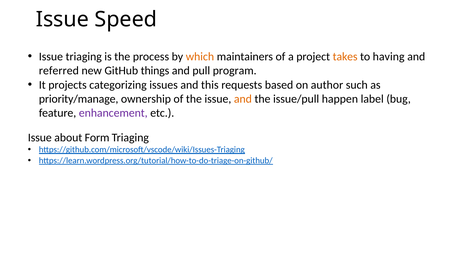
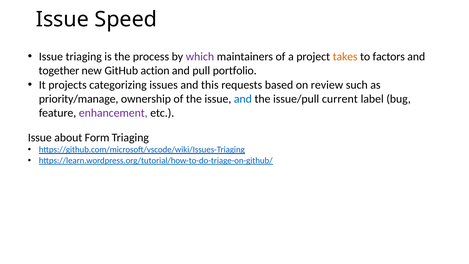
which colour: orange -> purple (200, 57)
having: having -> factors (389, 57)
referred: referred -> together (59, 71)
things: things -> action (155, 71)
program: program -> portfolio (235, 71)
author: author -> review (327, 85)
and colour: orange -> blue (243, 99)
happen: happen -> current (340, 99)
